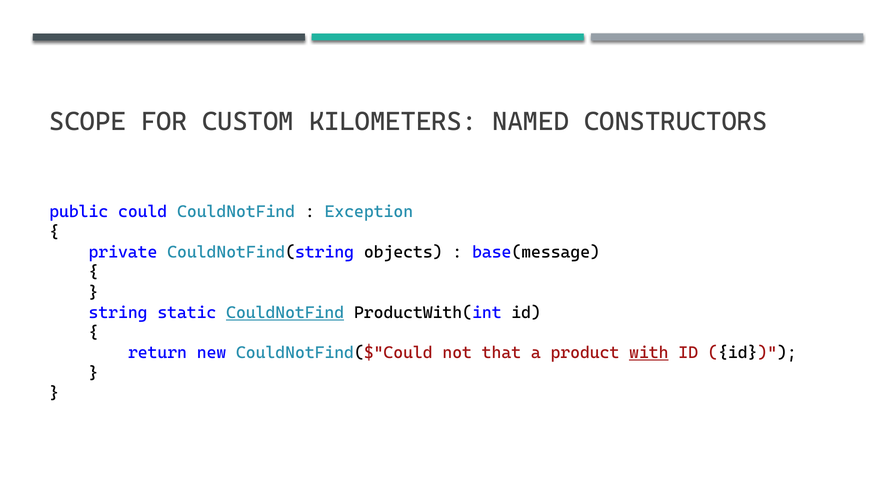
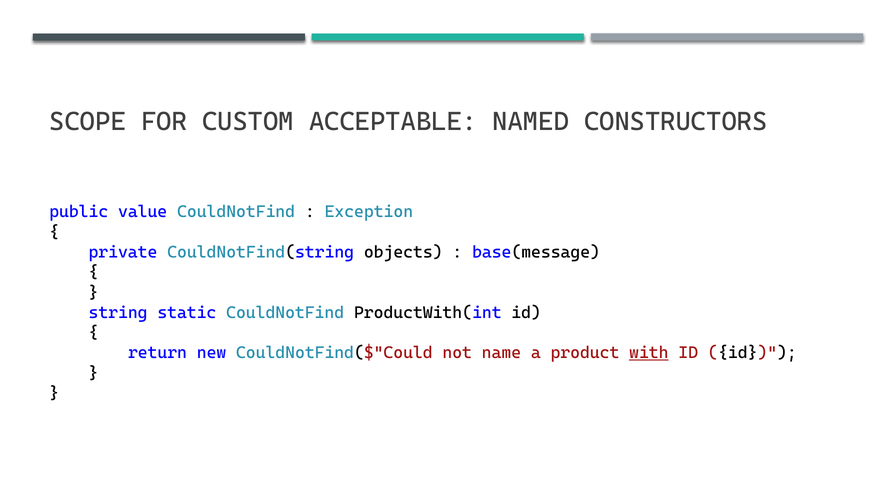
KILOMETERS: KILOMETERS -> ACCEPTABLE (393, 122)
could: could -> value (143, 212)
CouldNotFind underline: present -> none (285, 313)
that: that -> name (501, 353)
